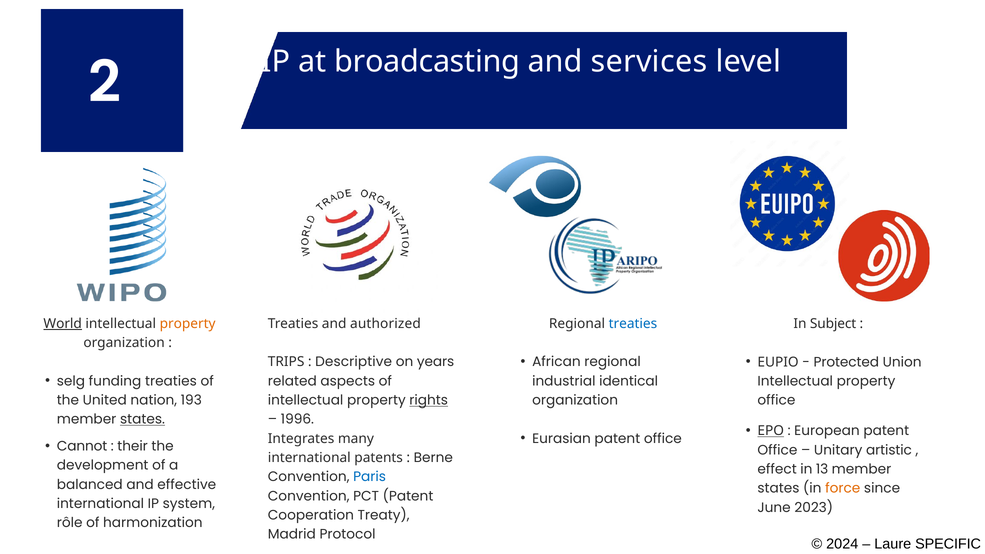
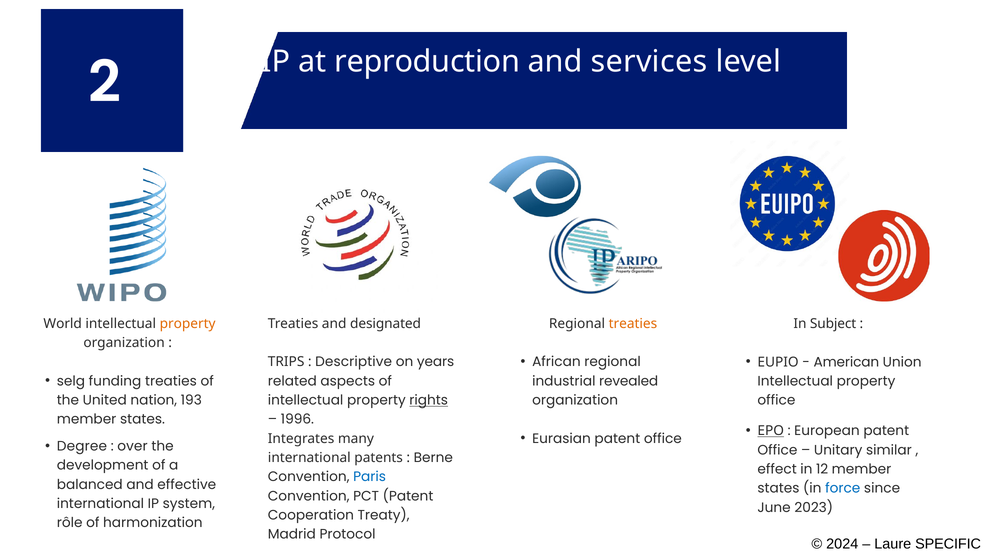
broadcasting: broadcasting -> reproduction (427, 61)
World underline: present -> none (63, 324)
authorized: authorized -> designated (386, 324)
treaties colour: blue -> orange (633, 324)
Protected: Protected -> American (846, 362)
identical: identical -> revealed (629, 381)
states underline: present -> none (142, 419)
Cannot: Cannot -> Degree (82, 446)
their: their -> over (132, 446)
artistic: artistic -> similar (889, 450)
13: 13 -> 12 (822, 469)
force colour: orange -> blue (843, 488)
